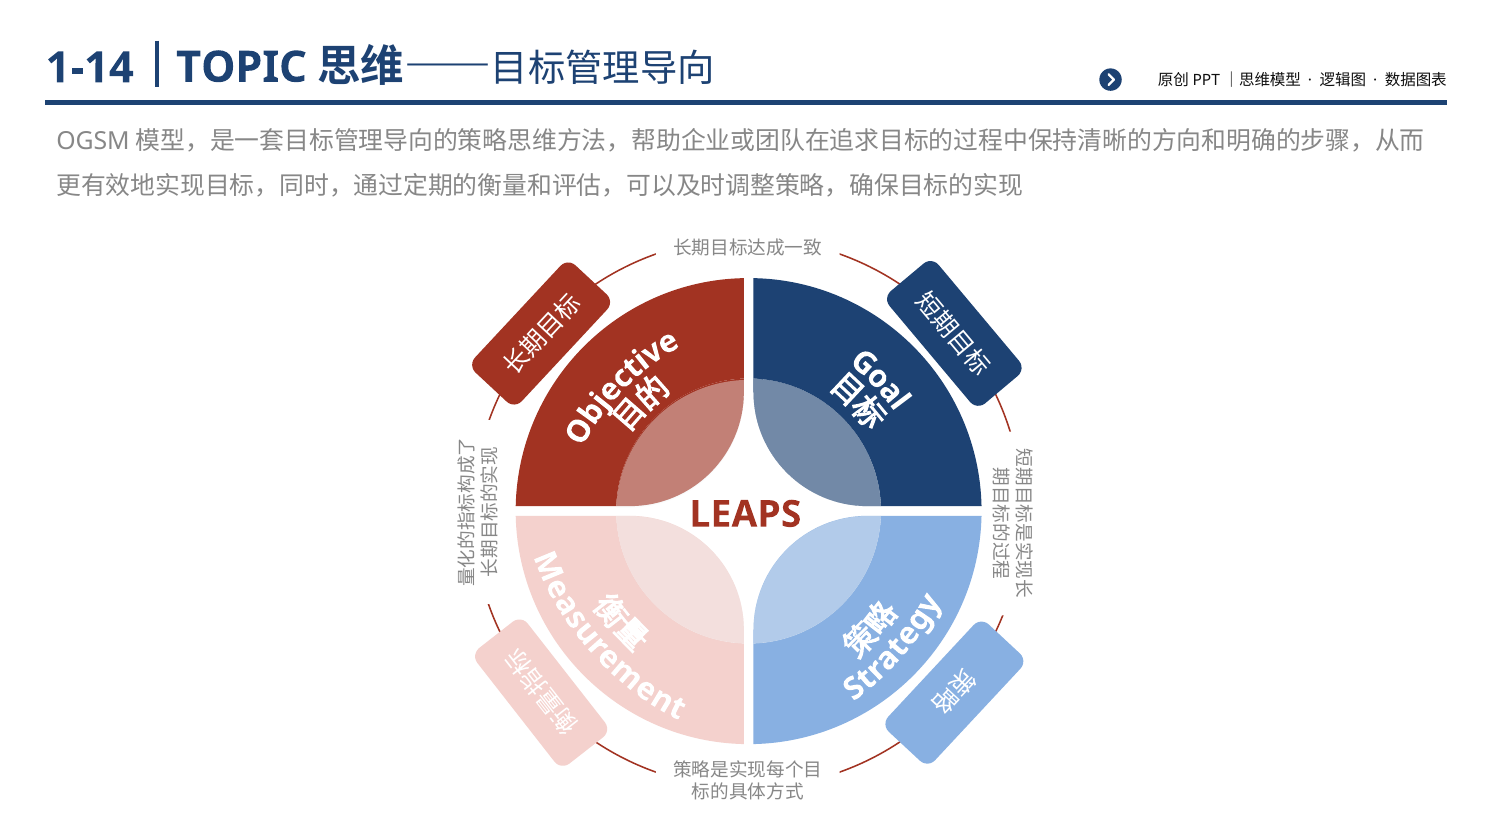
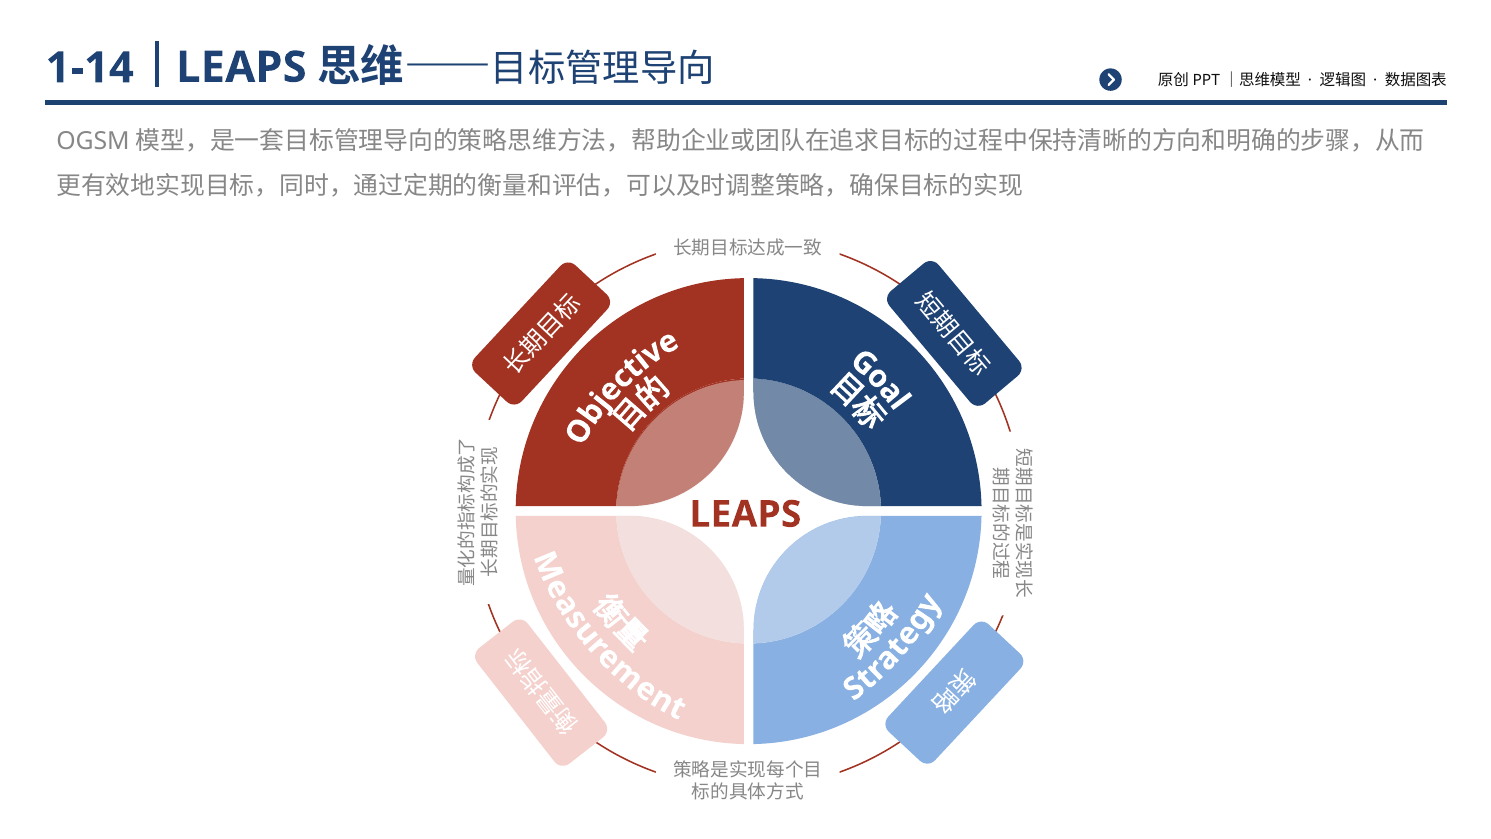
TOPIC: TOPIC -> LEAPS (241, 67)
